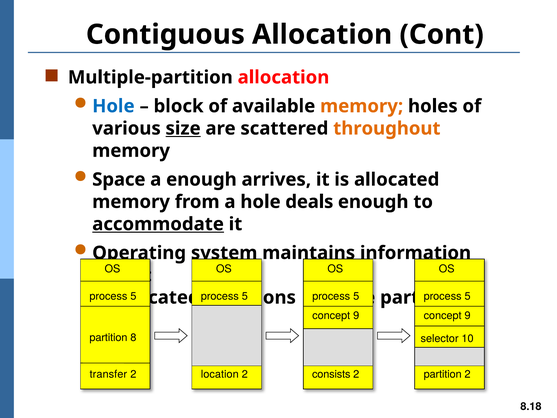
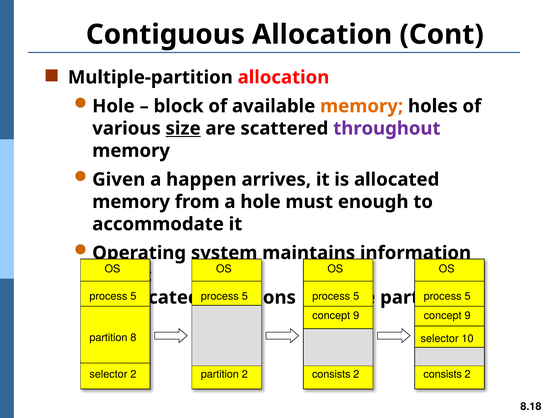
Hole colour: blue -> black (113, 106)
throughout colour: orange -> purple (387, 128)
Space: Space -> Given (119, 179)
a enough: enough -> happen (201, 179)
deals: deals -> must (309, 202)
accommodate underline: present -> none (158, 224)
transfer: transfer -> selector (108, 374)
location: location -> partition (220, 374)
partition: partition -> consists (443, 374)
